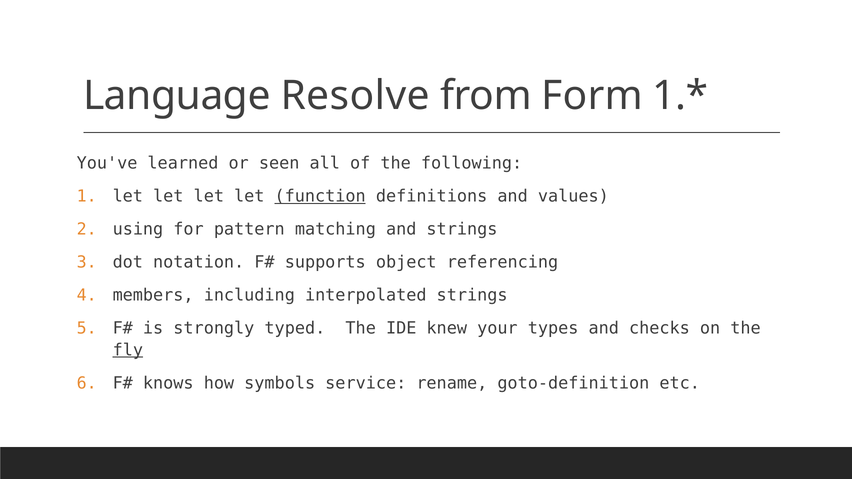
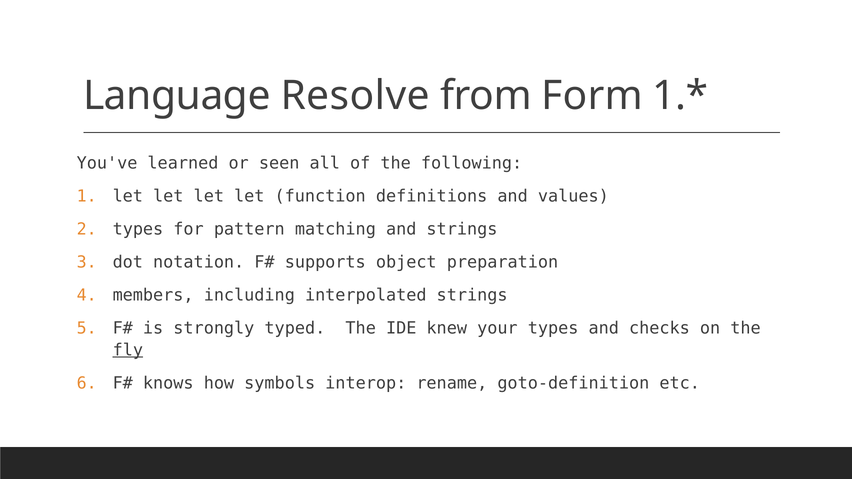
function underline: present -> none (320, 196)
using: using -> types (138, 229)
referencing: referencing -> preparation (503, 262)
service: service -> interop (366, 383)
